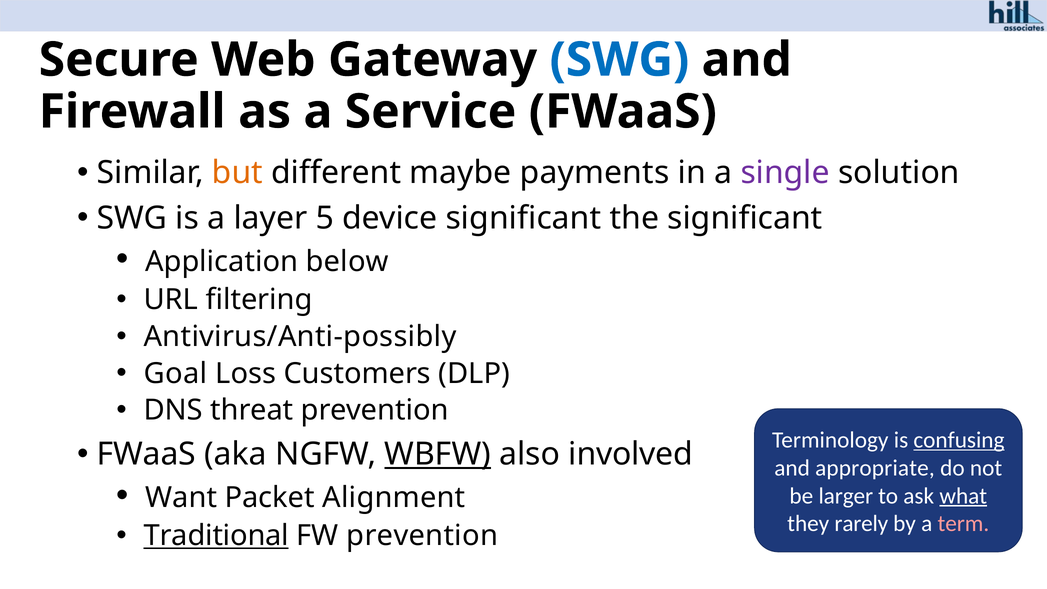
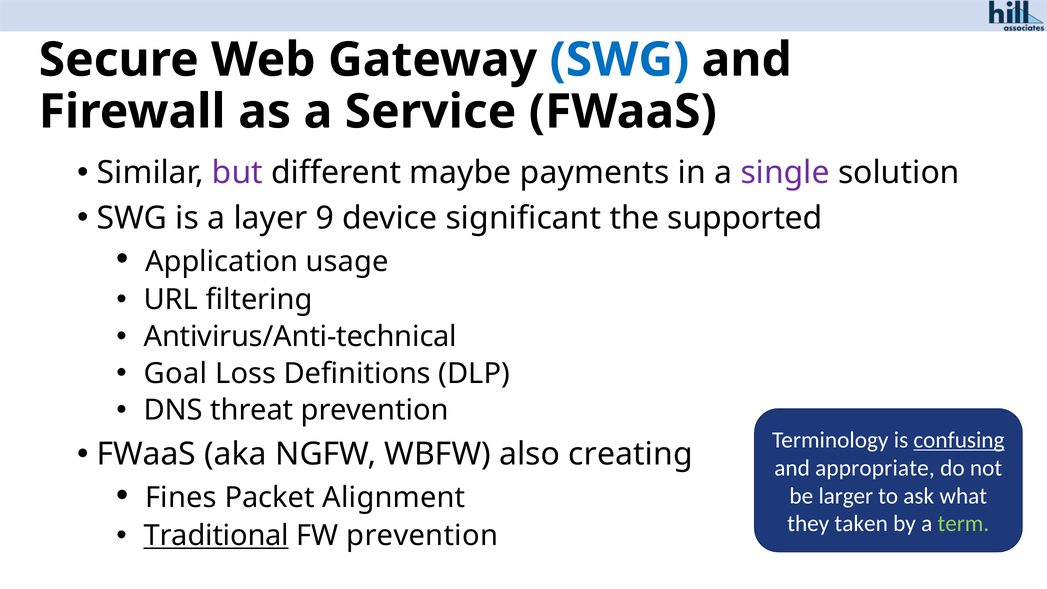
but colour: orange -> purple (237, 173)
5: 5 -> 9 (325, 218)
the significant: significant -> supported (745, 218)
below: below -> usage (347, 262)
Antivirus/Anti-possibly: Antivirus/Anti-possibly -> Antivirus/Anti-technical (300, 337)
Customers: Customers -> Definitions (357, 373)
WBFW underline: present -> none (438, 454)
involved: involved -> creating (631, 454)
Want: Want -> Fines (181, 498)
what underline: present -> none (963, 496)
rarely: rarely -> taken (861, 524)
term colour: pink -> light green (963, 524)
